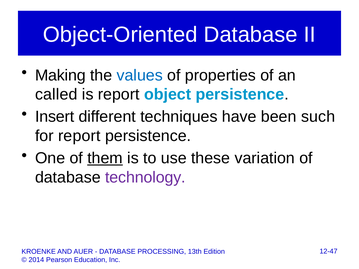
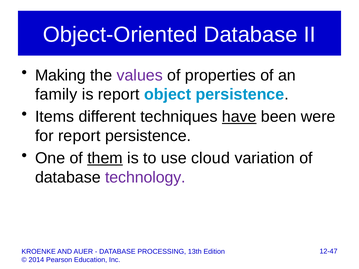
values colour: blue -> purple (140, 75)
called: called -> family (56, 94)
Insert: Insert -> Items (55, 117)
have underline: none -> present (239, 117)
such: such -> were (318, 117)
these: these -> cloud (210, 158)
